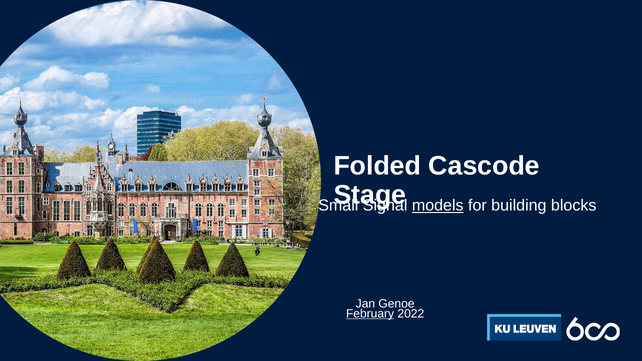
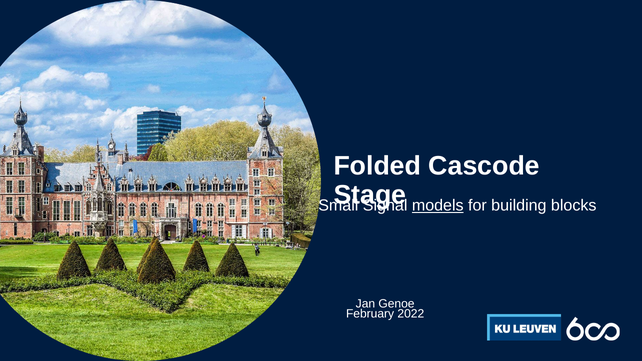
February underline: present -> none (370, 314)
